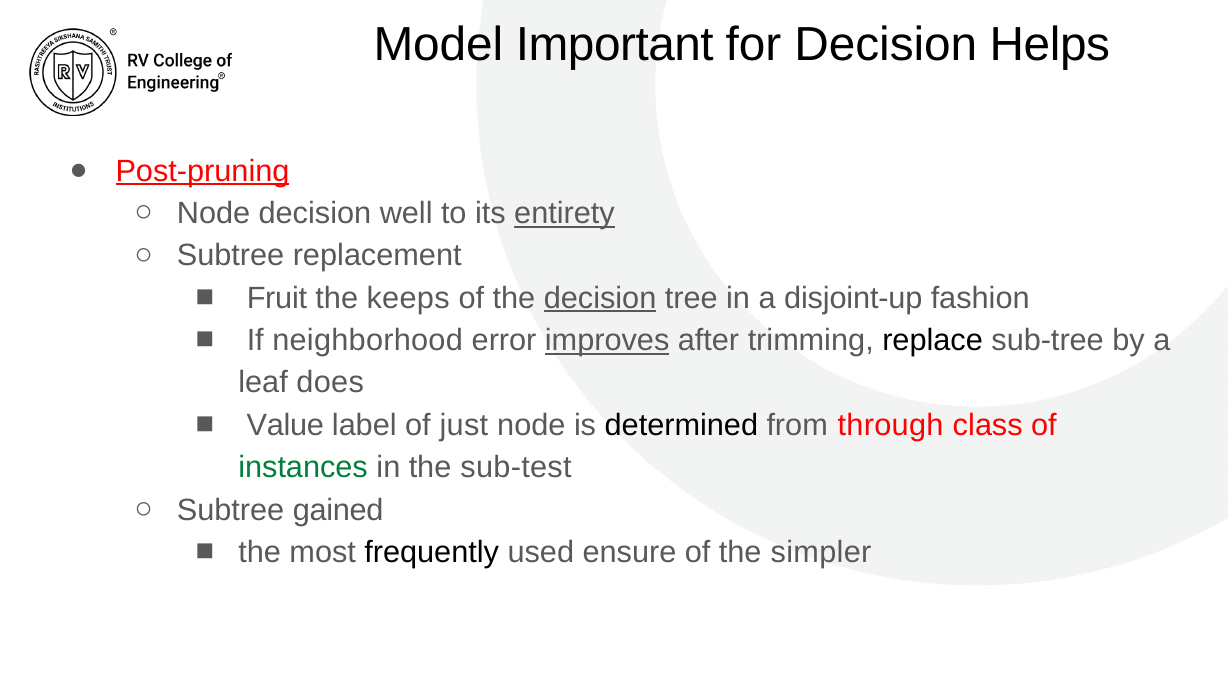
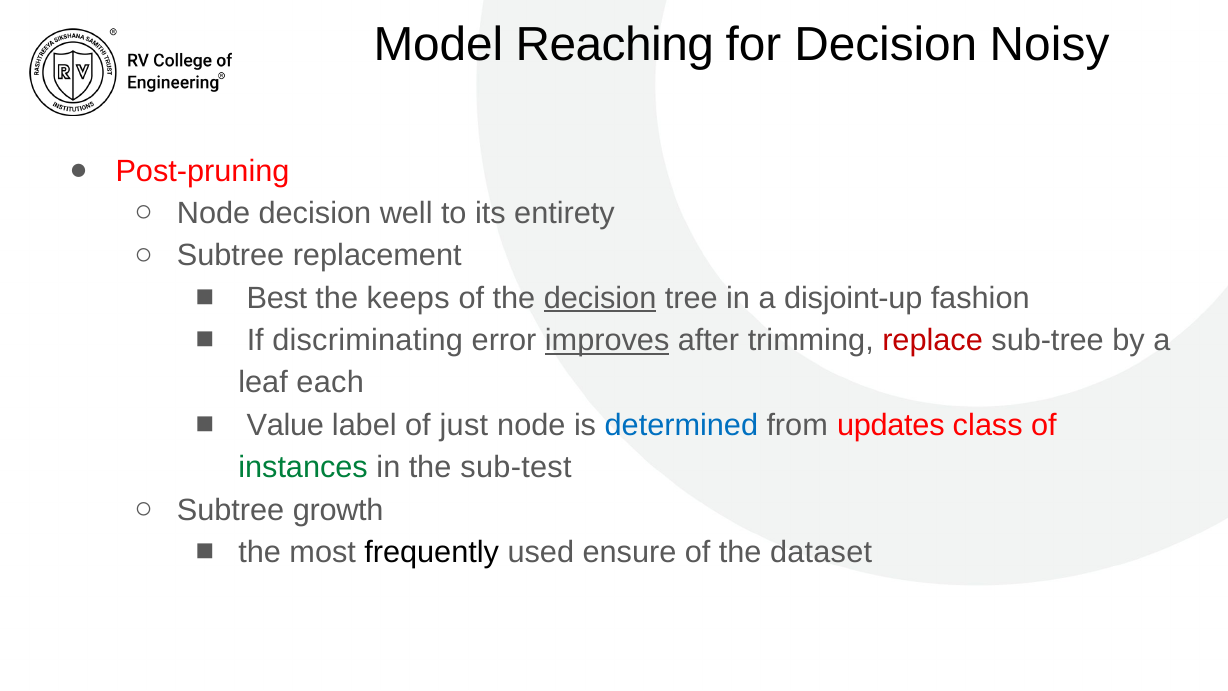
Important: Important -> Reaching (615, 44)
Helps: Helps -> Noisy (1050, 44)
Post-pruning underline: present -> none (203, 171)
entirety underline: present -> none (565, 213)
Fruit: Fruit -> Best (277, 298)
neighborhood: neighborhood -> discriminating (368, 340)
replace colour: black -> red (933, 340)
does: does -> each (330, 383)
determined colour: black -> blue (681, 425)
through: through -> updates (891, 425)
gained: gained -> growth (338, 510)
simpler: simpler -> dataset (821, 552)
